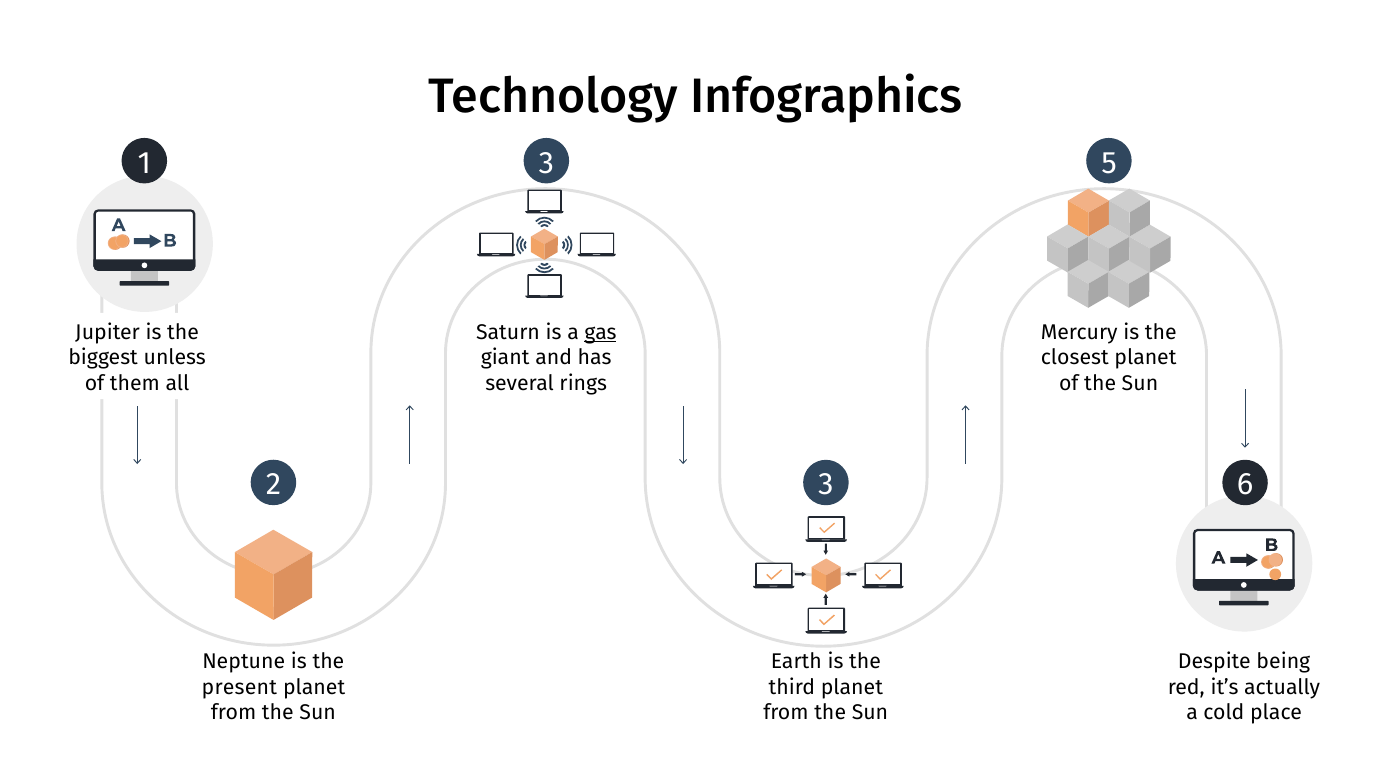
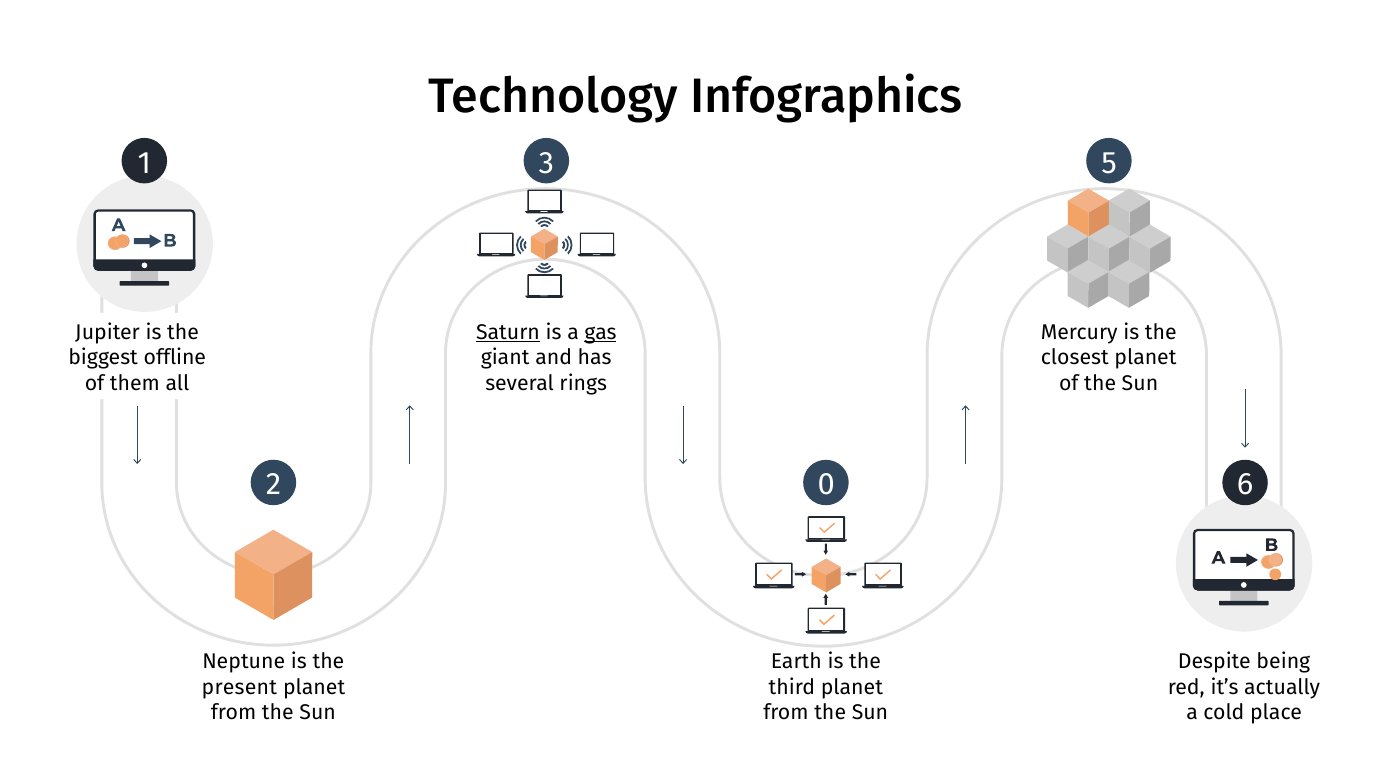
Saturn underline: none -> present (508, 332)
unless: unless -> offline (175, 358)
2 3: 3 -> 0 (826, 485)
